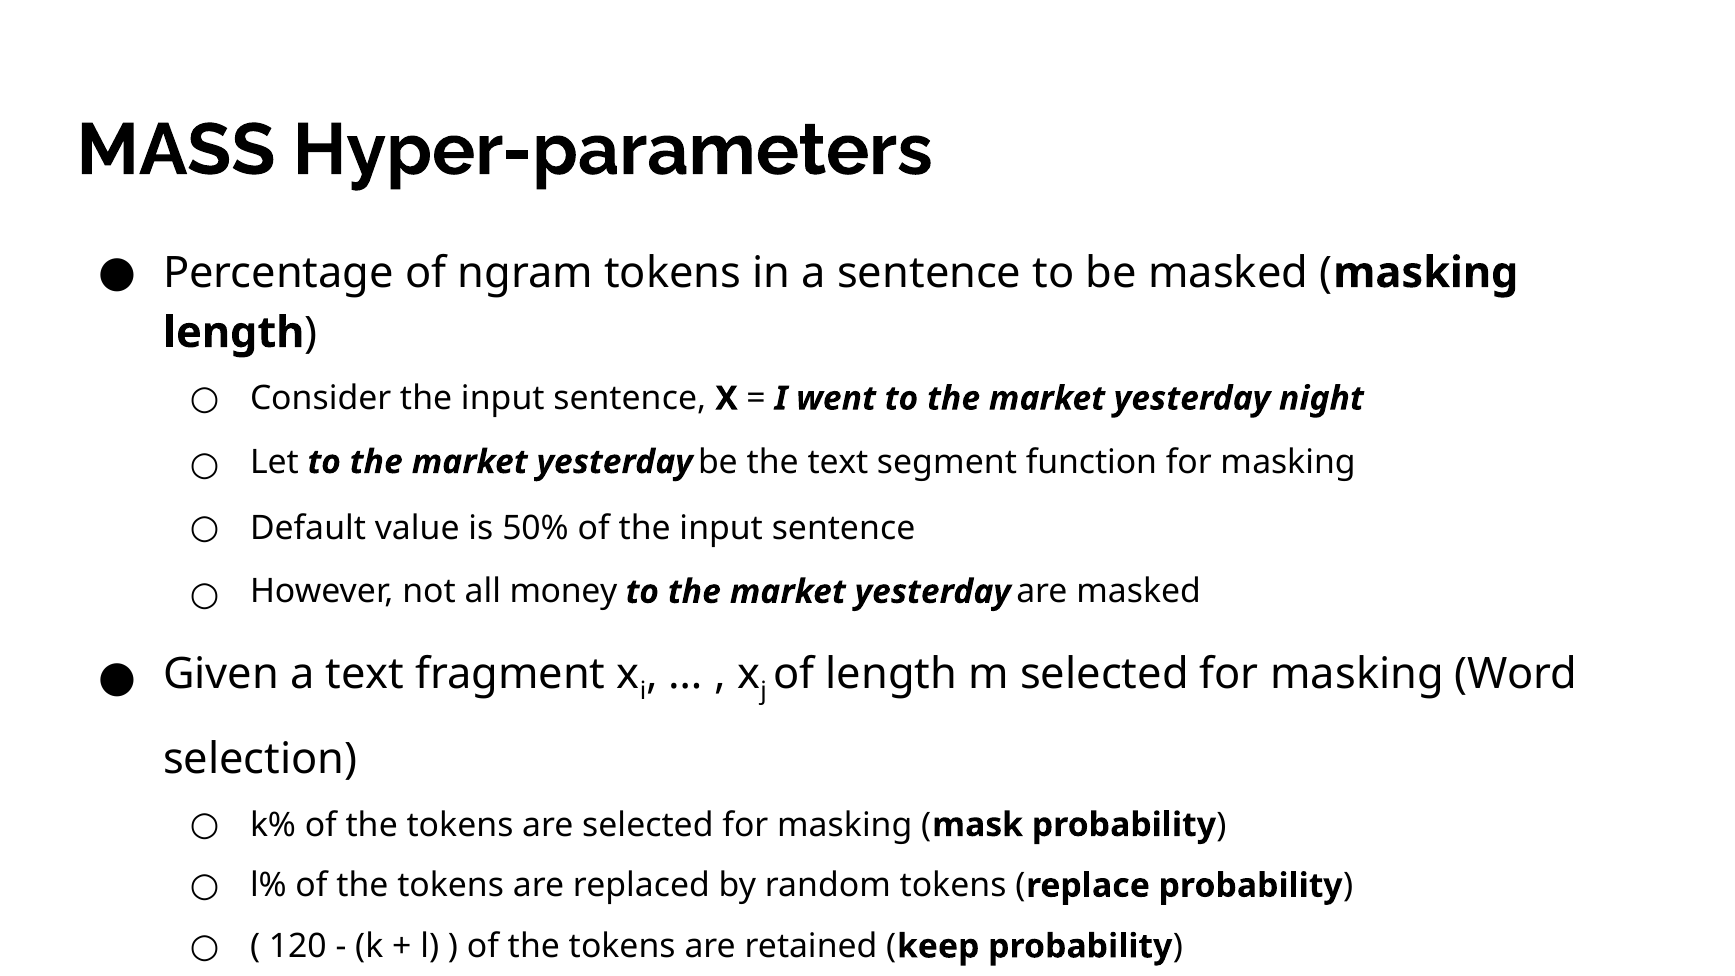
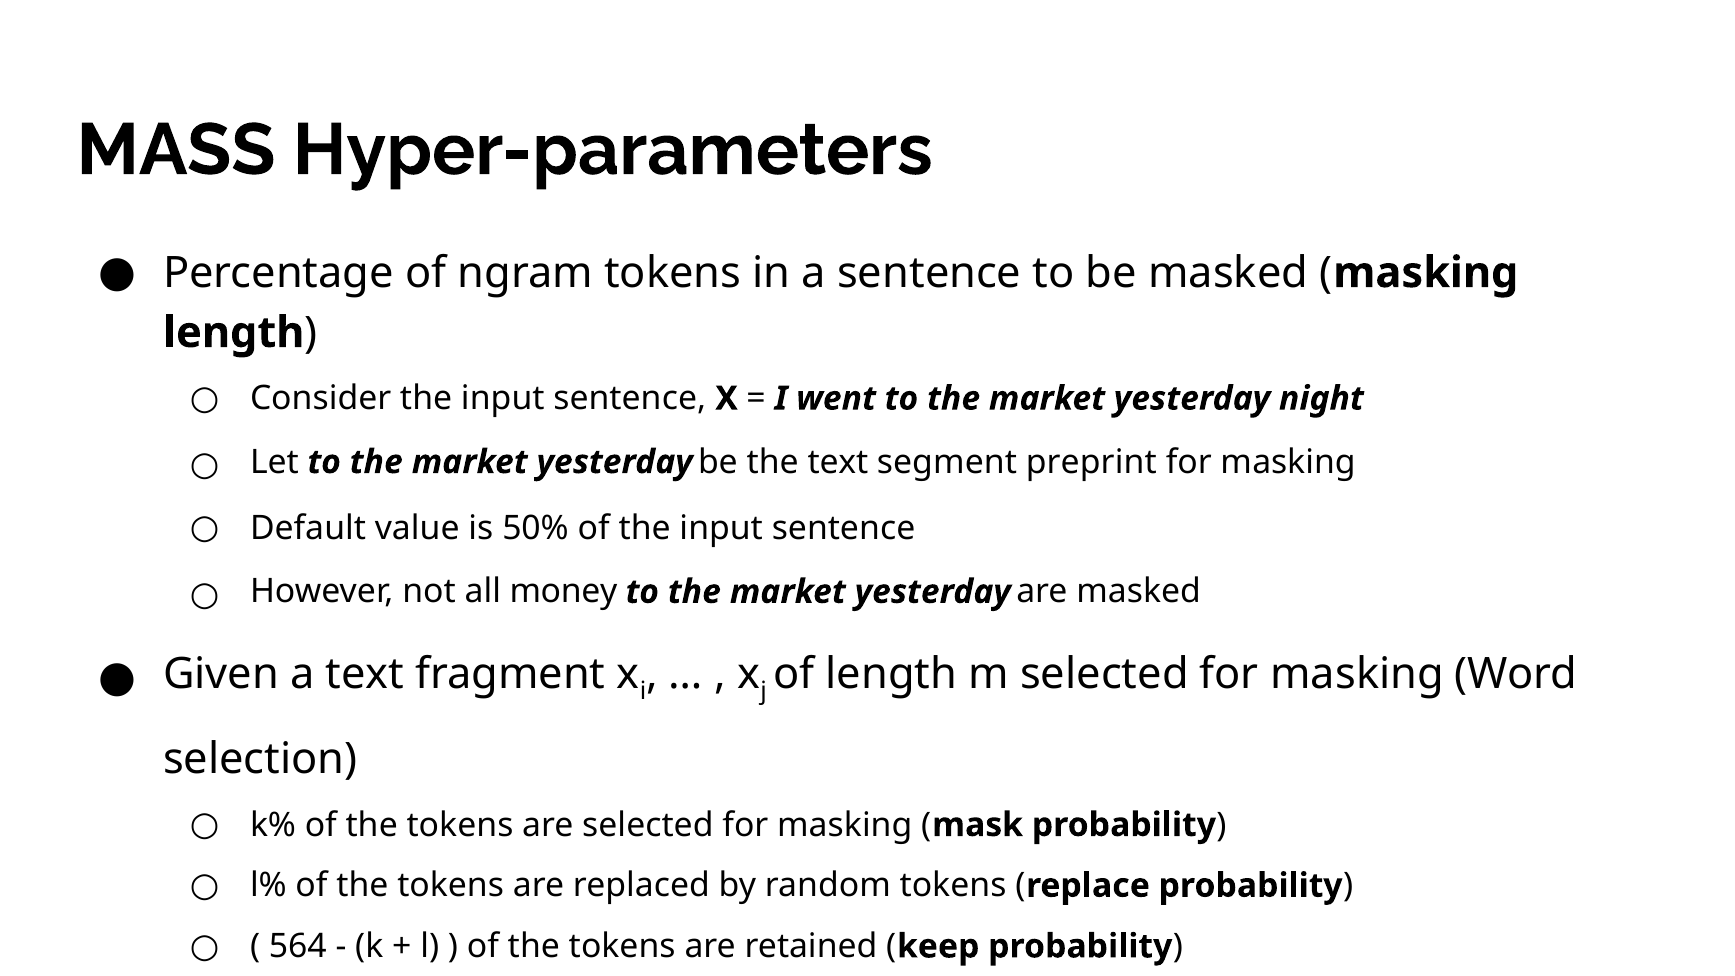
function: function -> preprint (1091, 462)
120: 120 -> 564 (298, 946)
